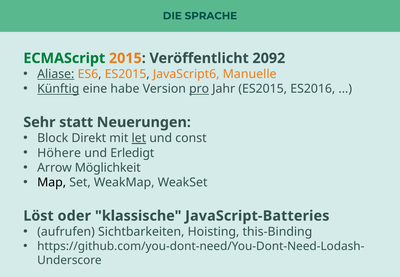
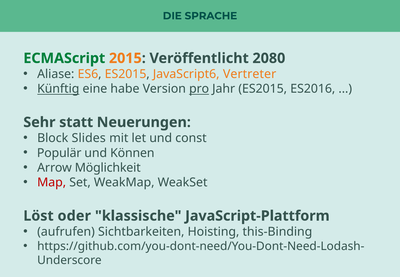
2092: 2092 -> 2080 (269, 58)
Aliase underline: present -> none (56, 74)
Manuelle: Manuelle -> Vertreter (250, 74)
Direkt: Direkt -> Slides (89, 138)
let underline: present -> none (139, 138)
Höhere: Höhere -> Populär (59, 153)
Erledigt: Erledigt -> Können (132, 153)
Map colour: black -> red (52, 182)
JavaScript-Batteries: JavaScript-Batteries -> JavaScript-Plattform (257, 216)
